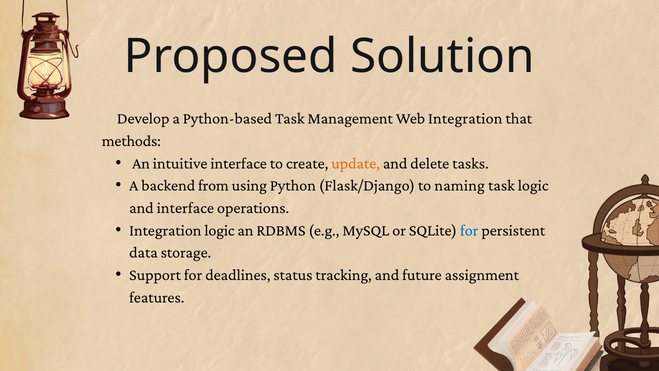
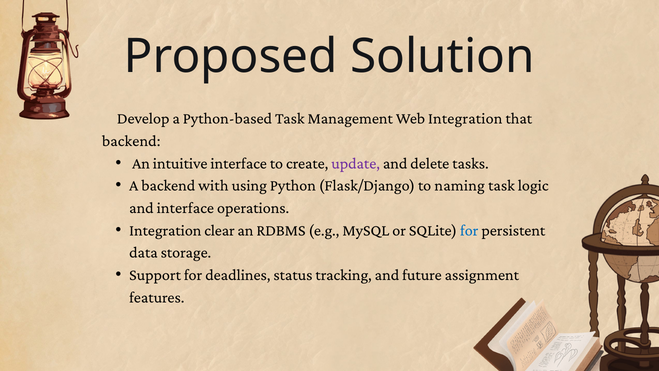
methods: methods -> backend (131, 141)
update colour: orange -> purple (356, 163)
from: from -> with (213, 185)
Integration logic: logic -> clear (220, 230)
